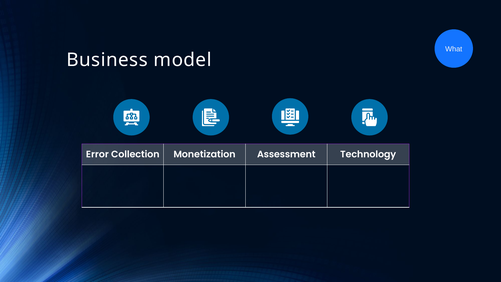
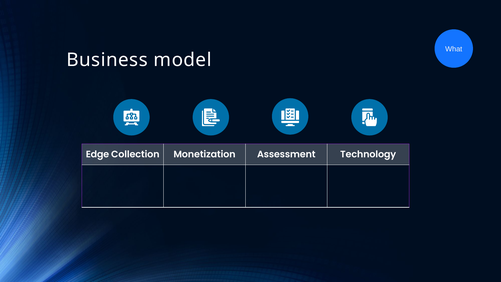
Error: Error -> Edge (97, 154)
